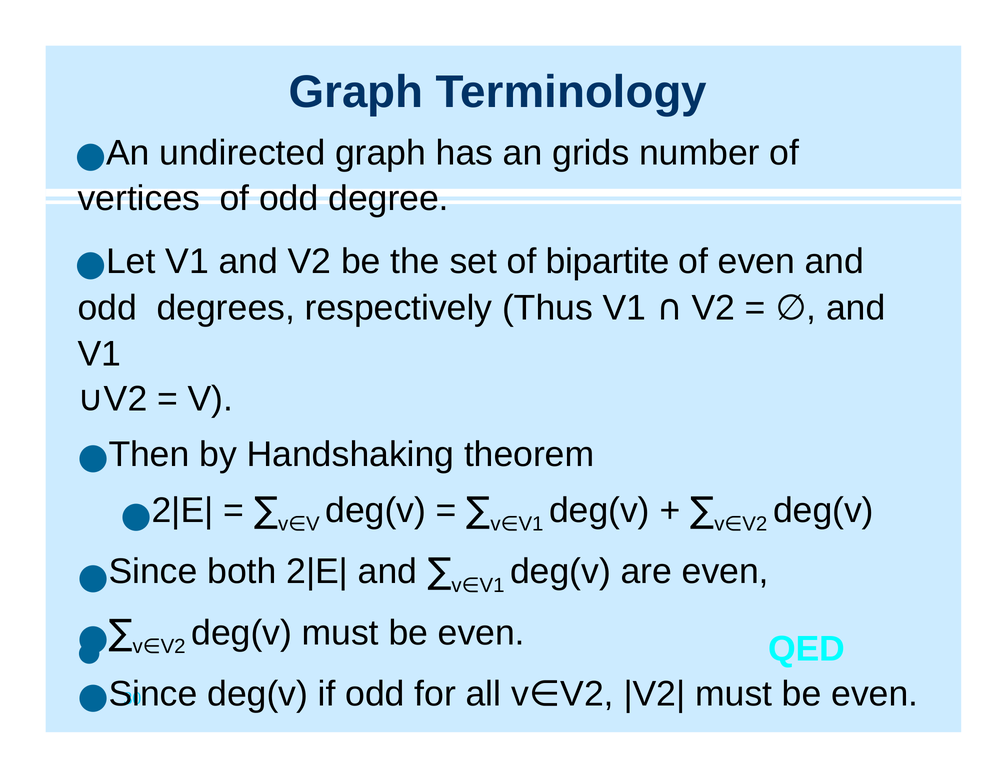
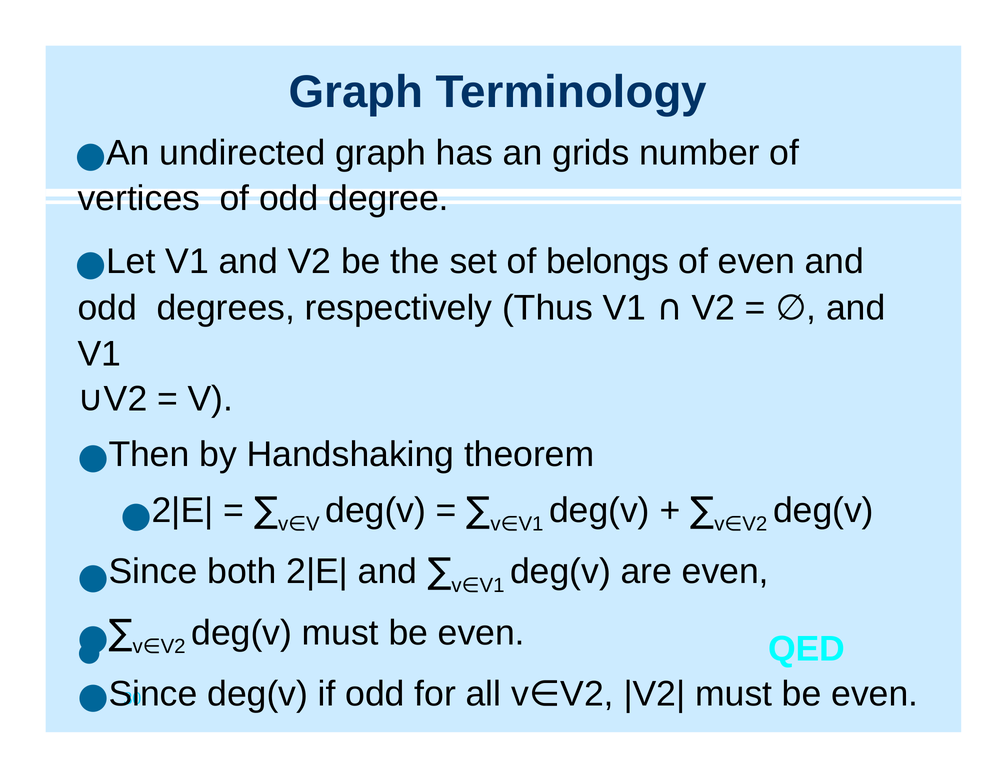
bipartite: bipartite -> belongs (608, 262)
